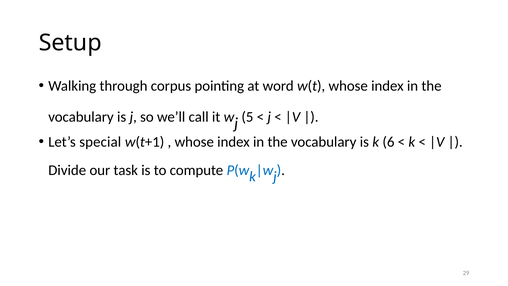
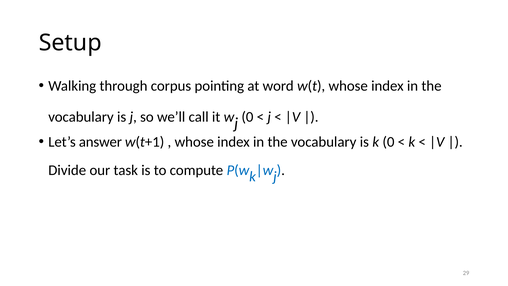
j 5: 5 -> 0 (247, 117)
special: special -> answer (100, 142)
k 6: 6 -> 0 (388, 142)
